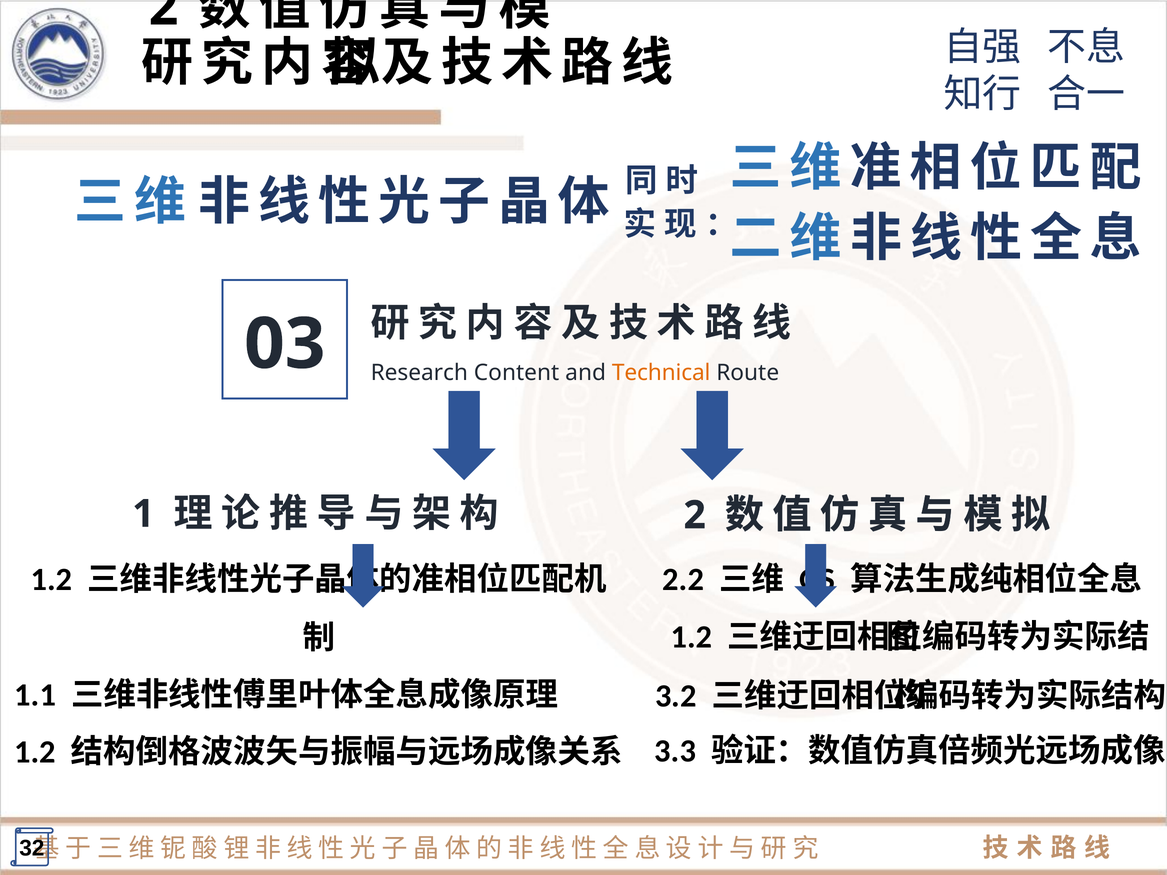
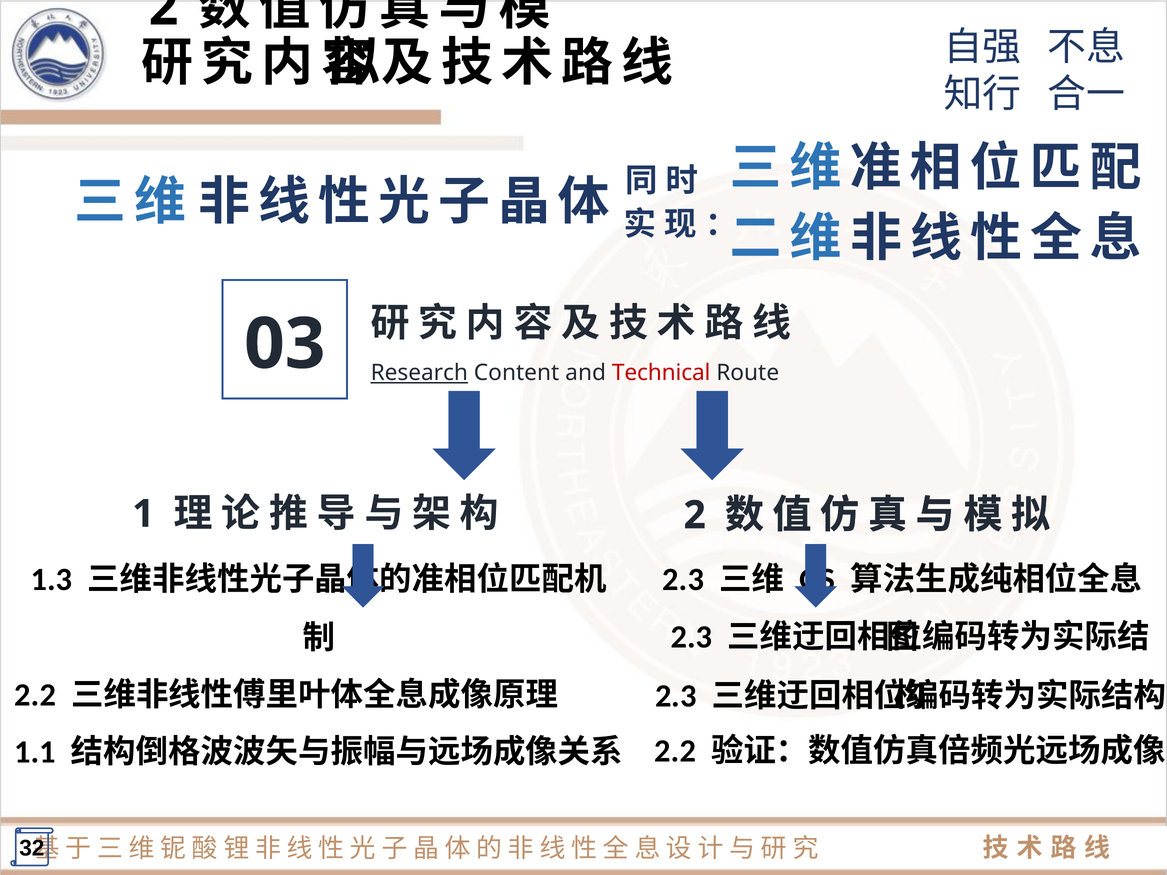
Research underline: none -> present (419, 373)
Technical colour: orange -> red (661, 373)
2.2: 2.2 -> 2.3 (683, 580)
1.2: 1.2 -> 1.3 (51, 580)
1.2: 1.2 -> 2.3 (692, 637)
1.1: 1.1 -> 2.2 (35, 695)
3.2: 3.2 -> 2.3 (676, 696)
3.3: 3.3 -> 2.2 (675, 751)
1.2: 1.2 -> 1.1 (35, 752)
